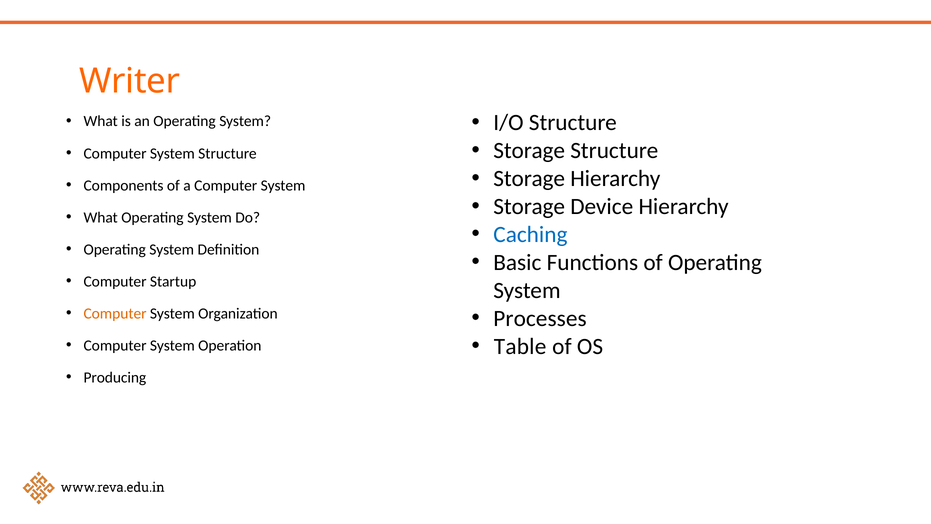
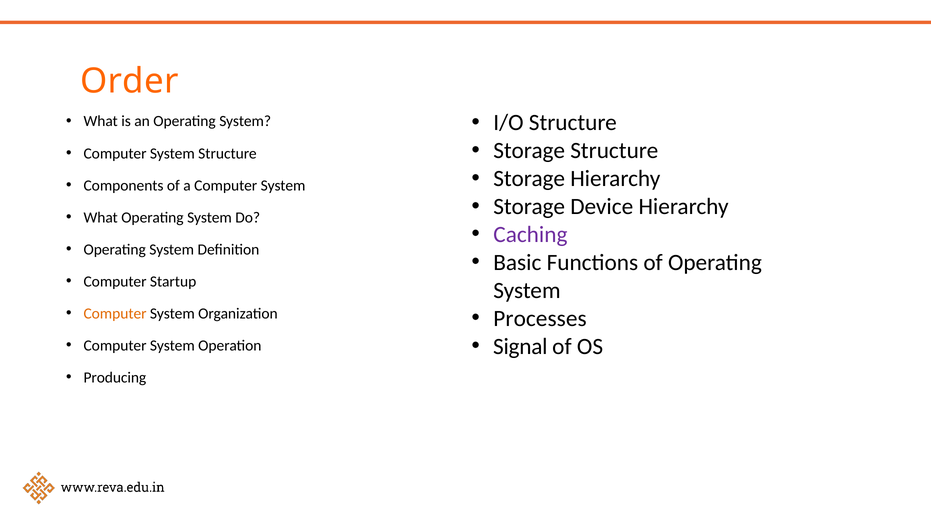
Writer: Writer -> Order (129, 81)
Caching colour: blue -> purple (530, 234)
Table: Table -> Signal (520, 346)
